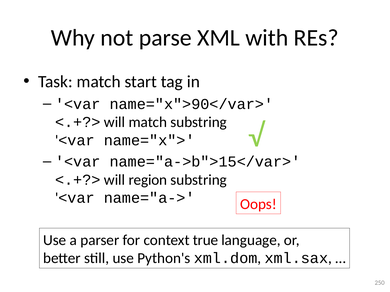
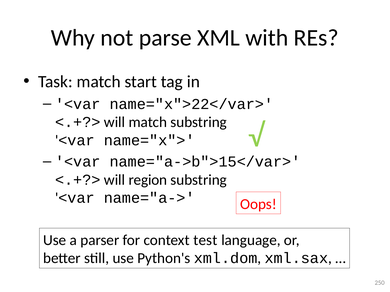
name="x">90</var>: name="x">90</var> -> name="x">22</var> (191, 104)
true: true -> test (205, 240)
